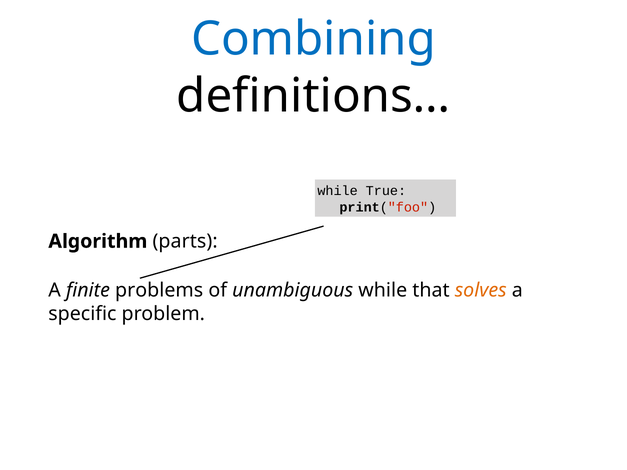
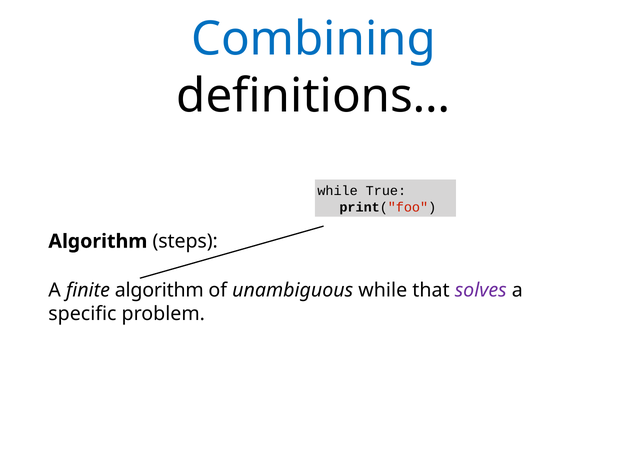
parts: parts -> steps (185, 241)
finite problems: problems -> algorithm (159, 291)
solves colour: orange -> purple (481, 291)
